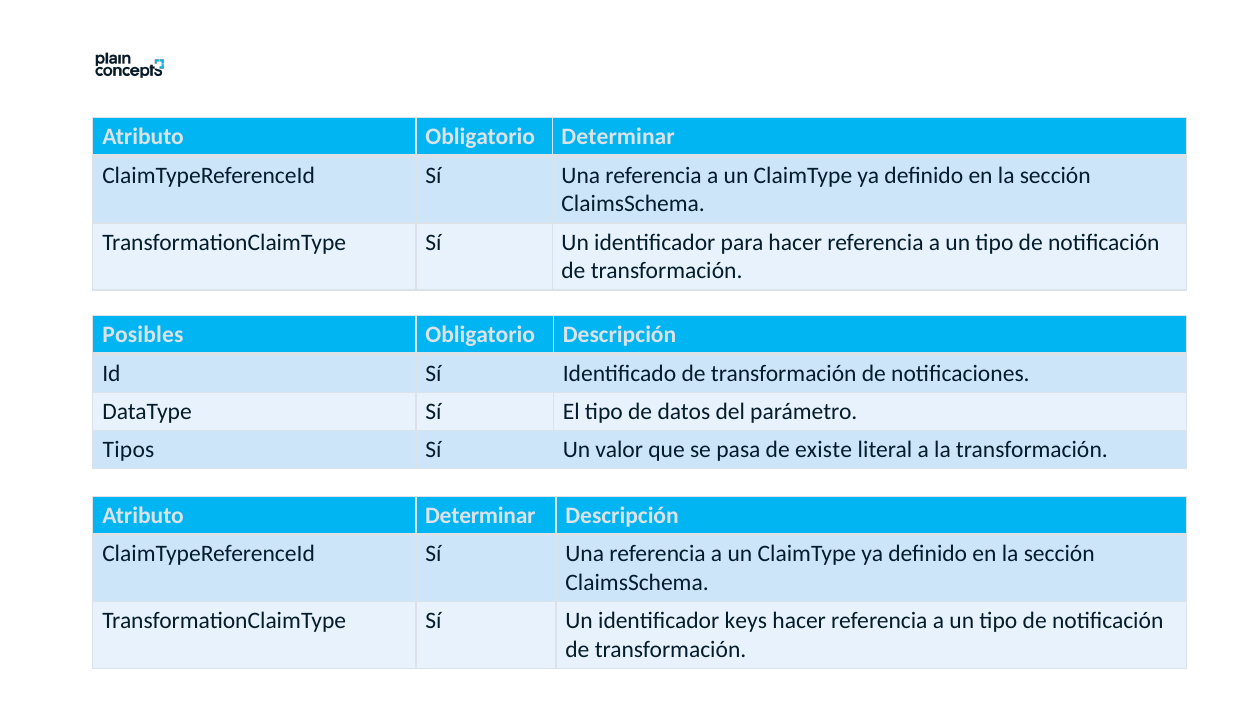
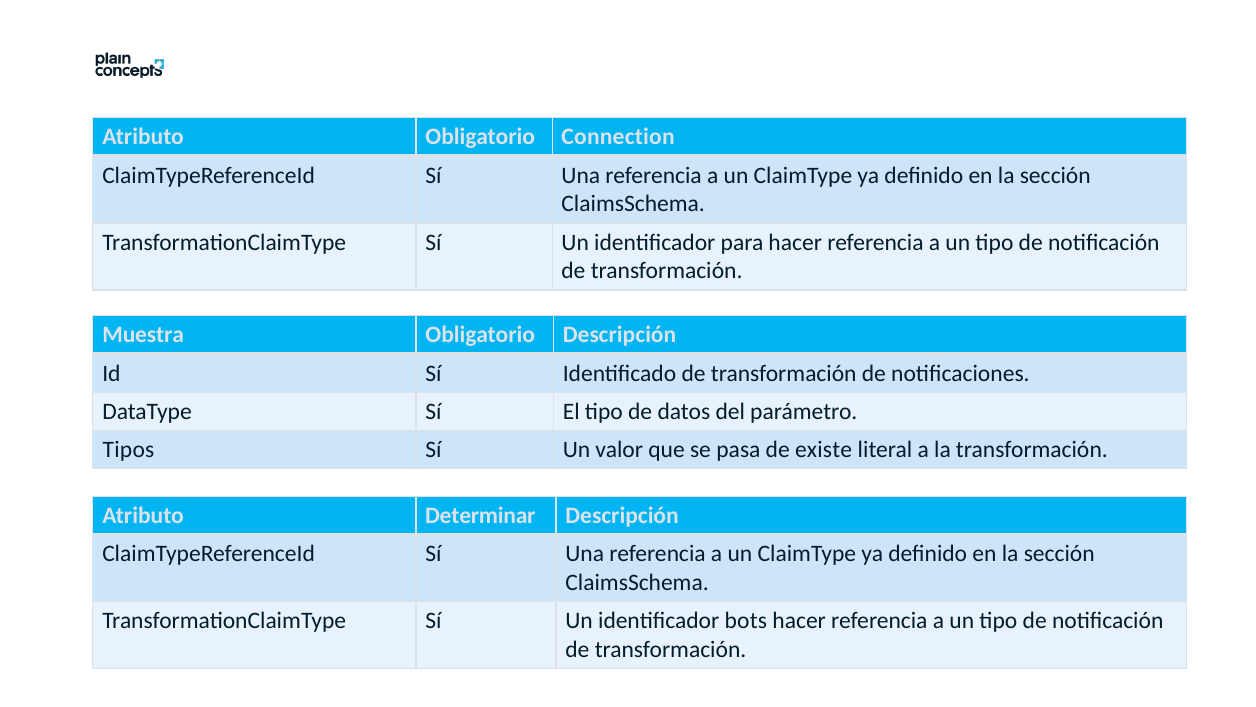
Obligatorio Determinar: Determinar -> Connection (618, 137)
Posibles: Posibles -> Muestra (143, 335)
keys: keys -> bots (746, 621)
